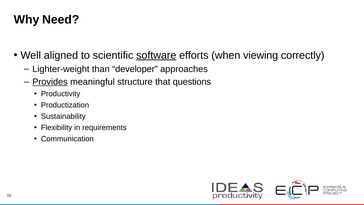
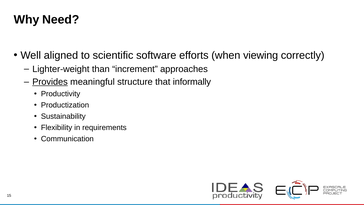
software underline: present -> none (156, 55)
developer: developer -> increment (135, 69)
questions: questions -> informally (192, 82)
